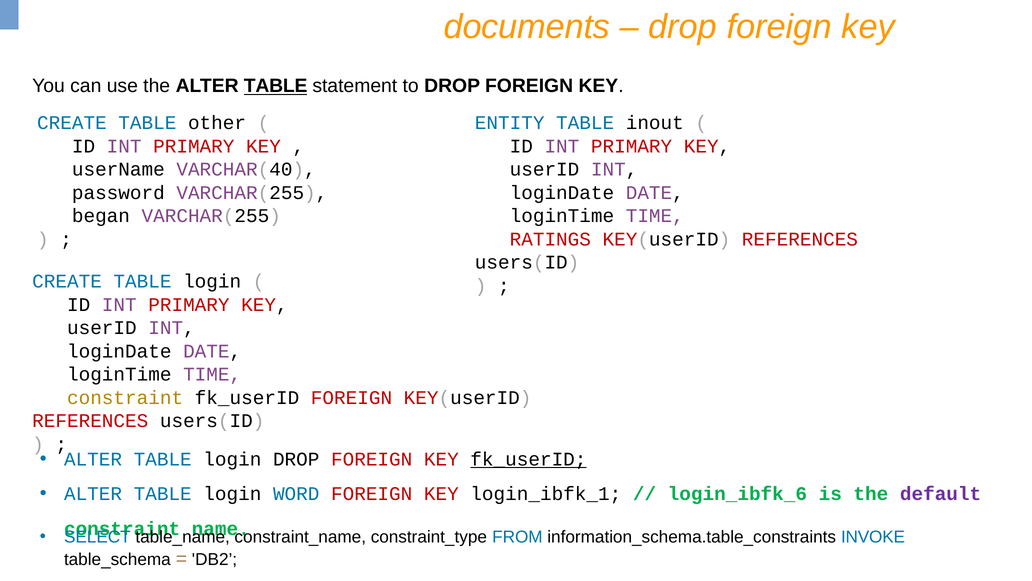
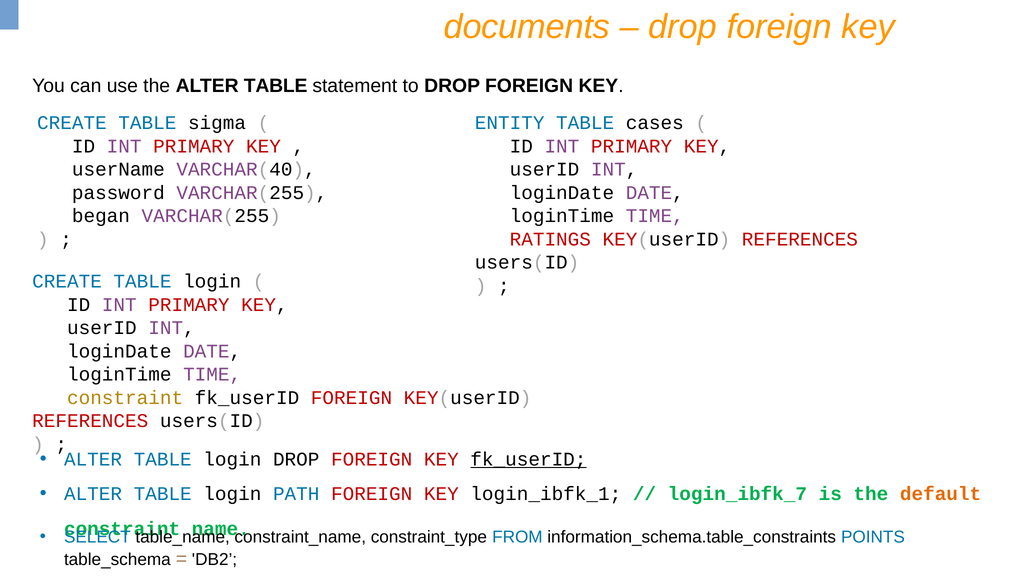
TABLE underline: present -> none (276, 86)
other: other -> sigma (217, 123)
inout: inout -> cases (655, 123)
WORD: WORD -> PATH (296, 494)
login_ibfk_6: login_ibfk_6 -> login_ibfk_7 (737, 494)
default colour: purple -> orange (941, 494)
INVOKE: INVOKE -> POINTS (873, 536)
